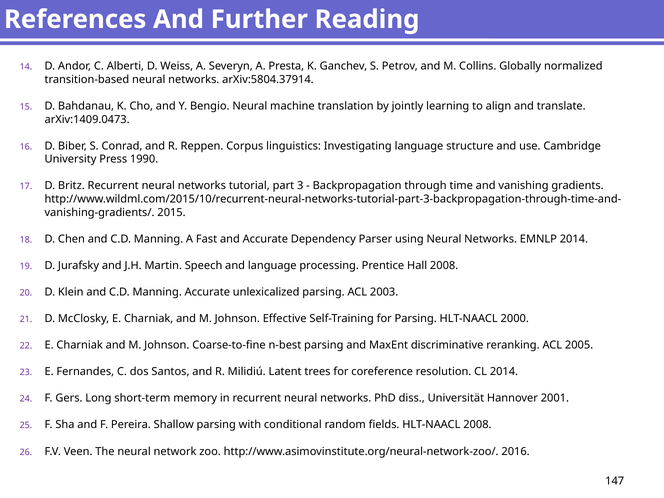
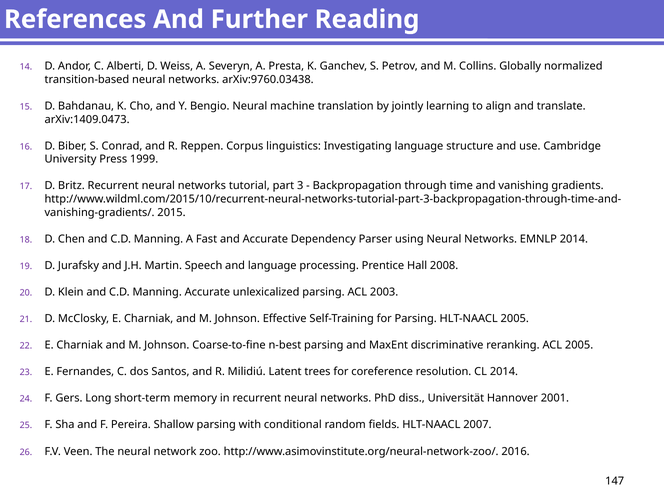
arXiv:5804.37914: arXiv:5804.37914 -> arXiv:9760.03438 (268, 80)
1990: 1990 -> 1999 (144, 159)
HLT-NAACL 2000: 2000 -> 2005 (515, 319)
HLT-NAACL 2008: 2008 -> 2007 (477, 425)
